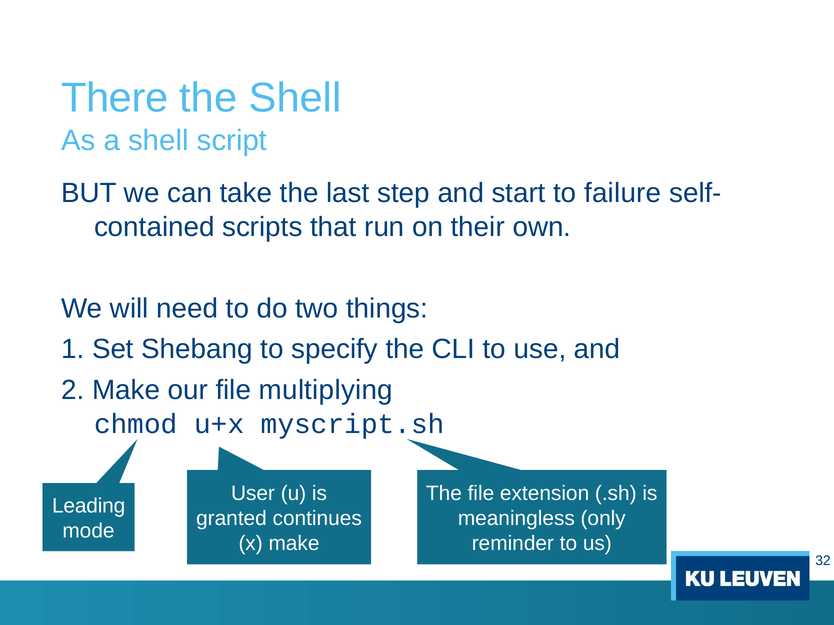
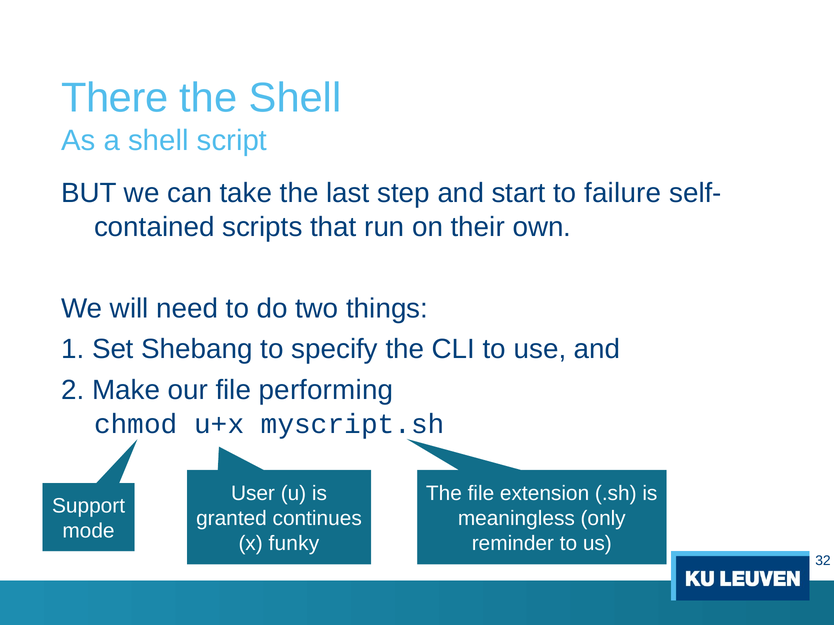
multiplying: multiplying -> performing (326, 390)
Leading: Leading -> Support (89, 506)
x make: make -> funky (294, 544)
